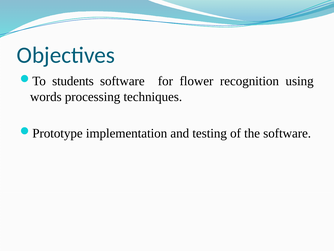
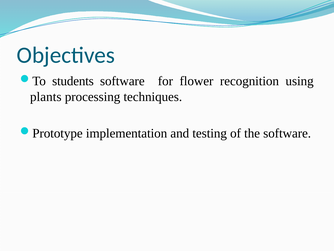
words: words -> plants (46, 97)
